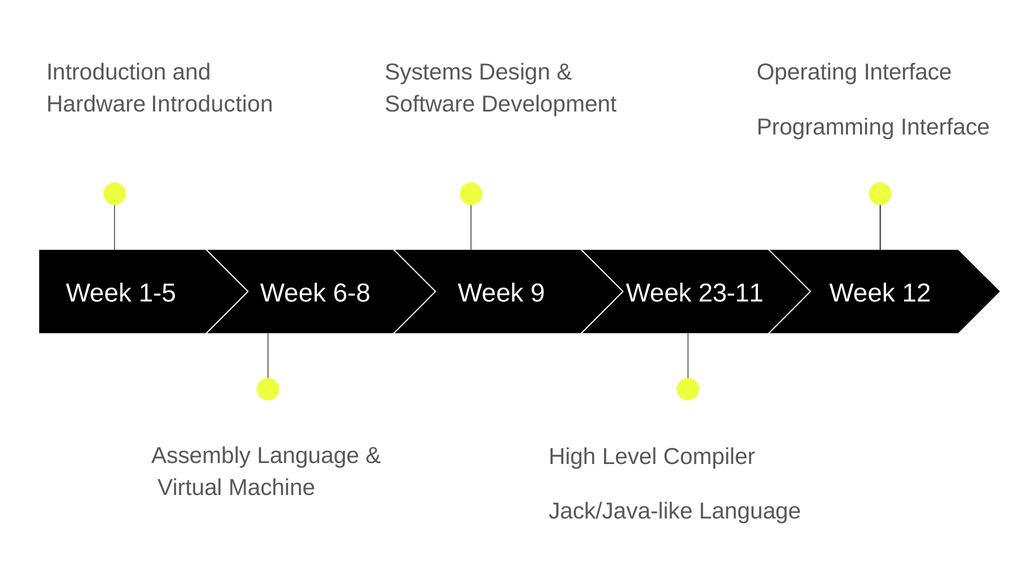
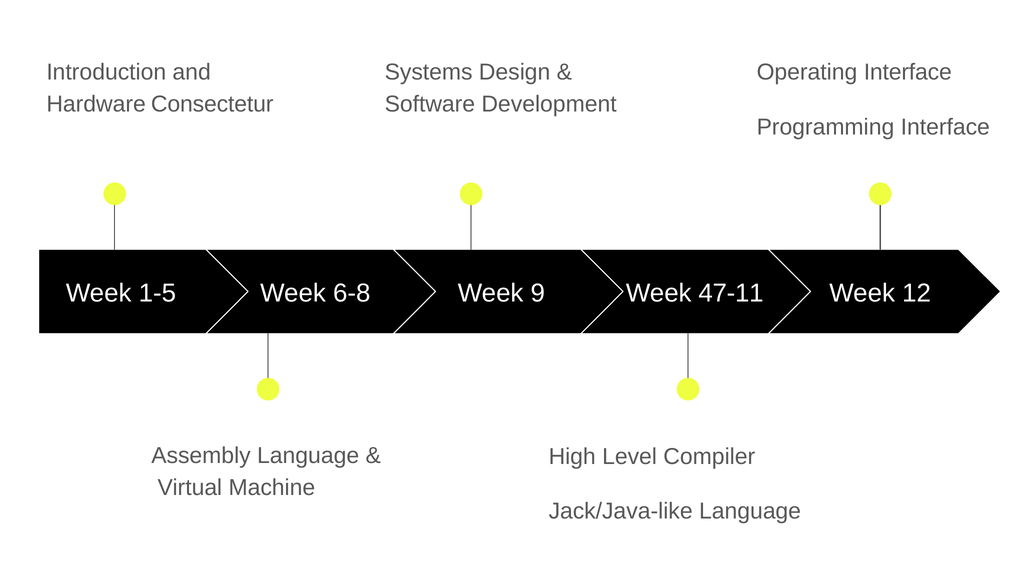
Hardware Introduction: Introduction -> Consectetur (212, 104)
23-11: 23-11 -> 47-11 (731, 293)
